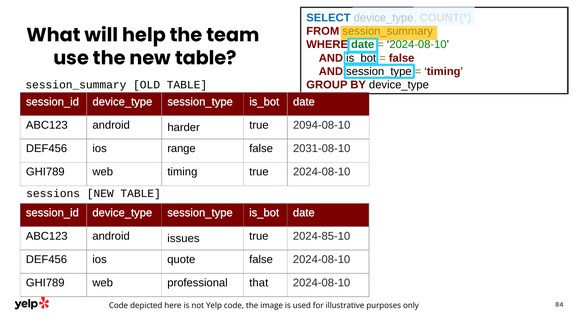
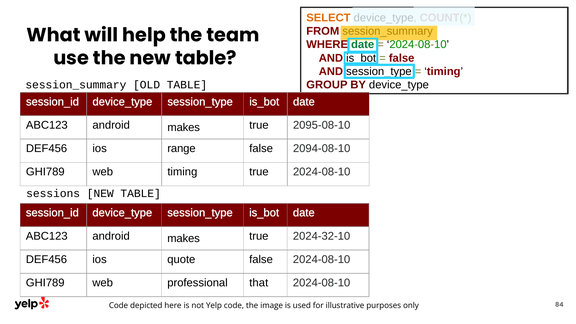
SELECT colour: blue -> orange (328, 18)
harder: harder -> makes (184, 128)
2094-08-10: 2094-08-10 -> 2095-08-10 (322, 125)
2031-08-10: 2031-08-10 -> 2094-08-10 (322, 148)
issues: issues -> makes (184, 238)
2024-85-10: 2024-85-10 -> 2024-32-10 (322, 236)
